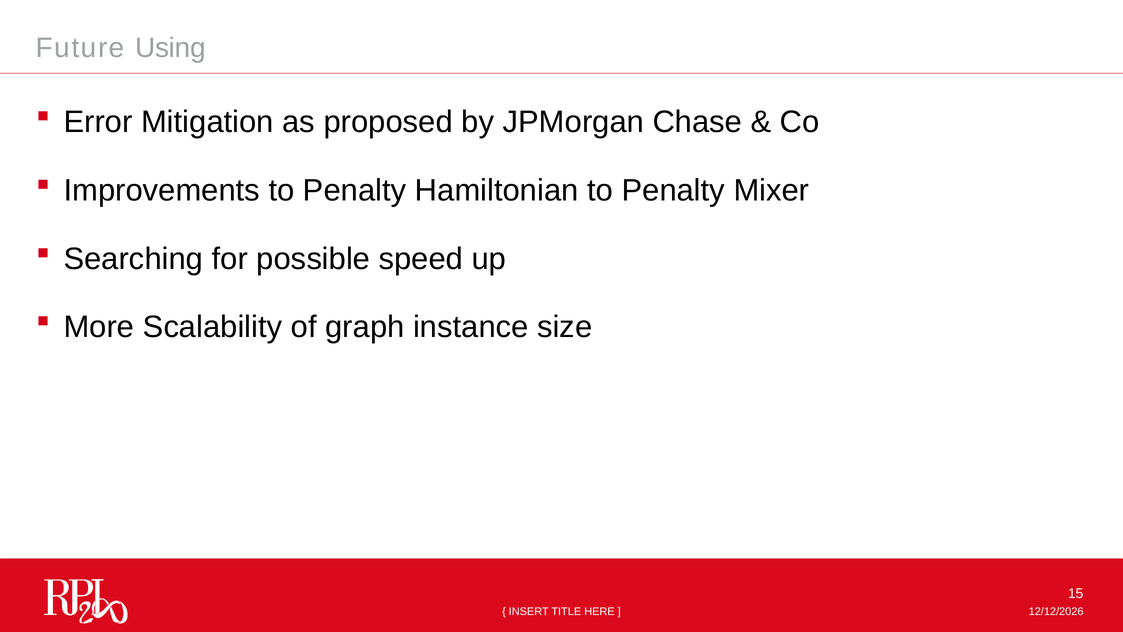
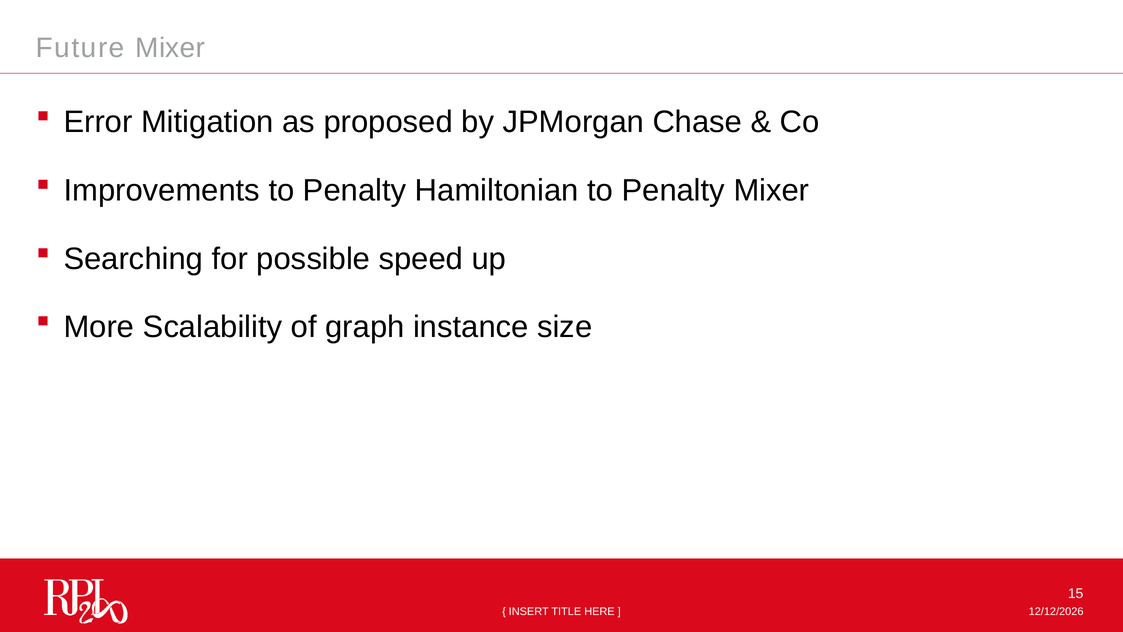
Future Using: Using -> Mixer (170, 48)
